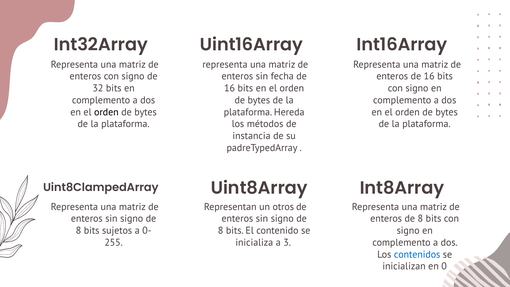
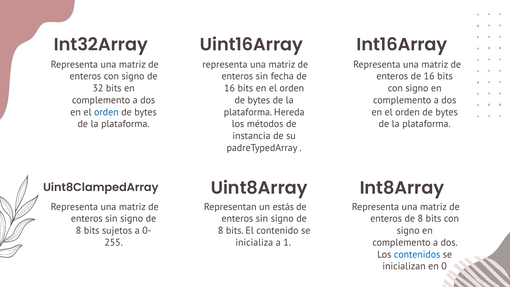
orden colour: black -> blue (106, 112)
otros: otros -> estás (283, 207)
3: 3 -> 1 (287, 242)
